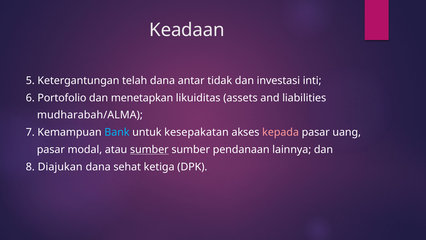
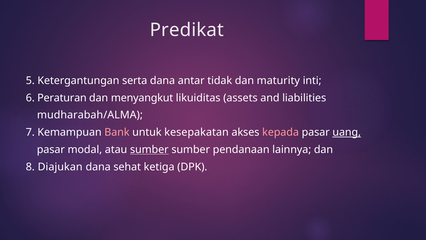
Keadaan: Keadaan -> Predikat (187, 30)
telah: telah -> serta (135, 80)
investasi: investasi -> maturity (278, 80)
Portofolio: Portofolio -> Peraturan (62, 98)
menetapkan: menetapkan -> menyangkut (142, 98)
Bank colour: light blue -> pink (117, 132)
uang underline: none -> present (347, 132)
